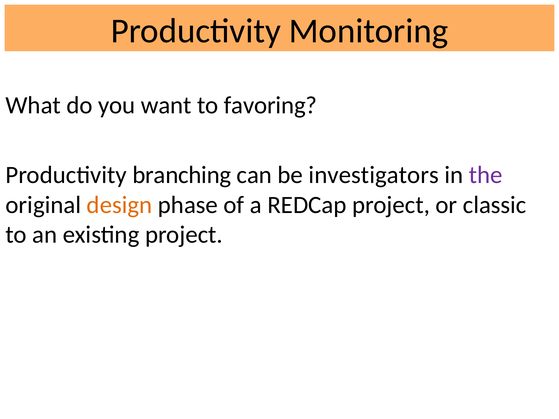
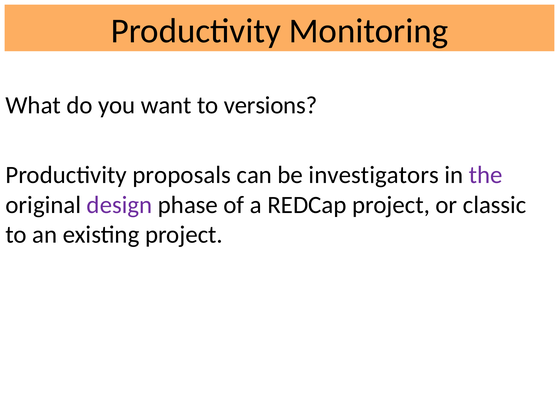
favoring: favoring -> versions (271, 106)
branching: branching -> proposals (182, 175)
design colour: orange -> purple (119, 205)
